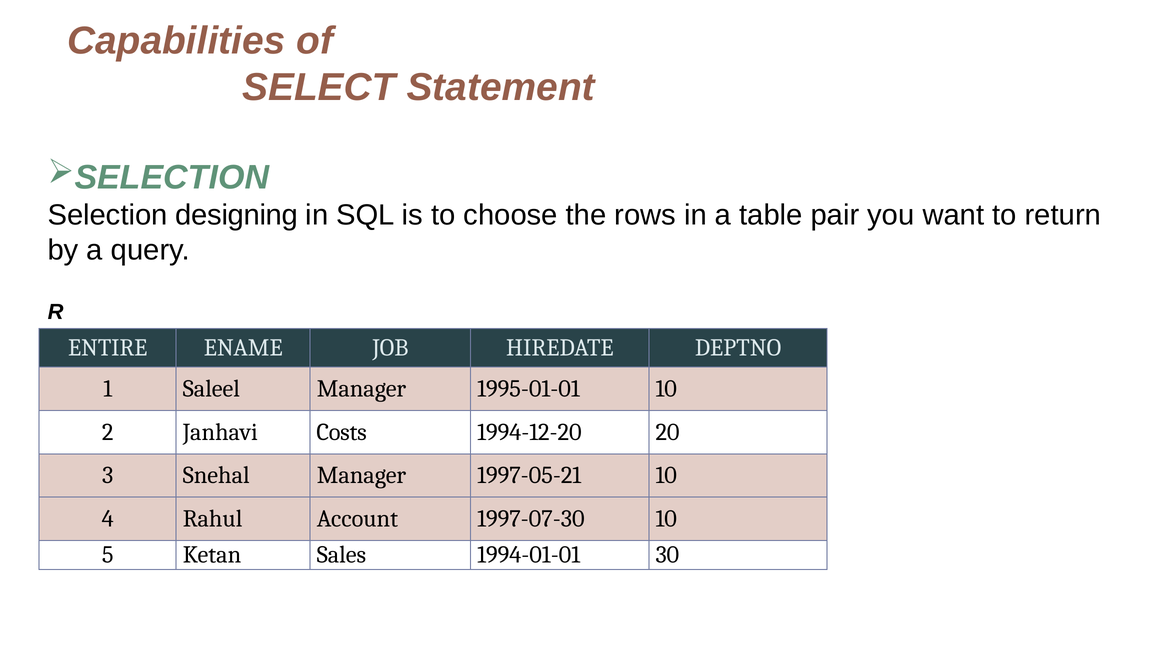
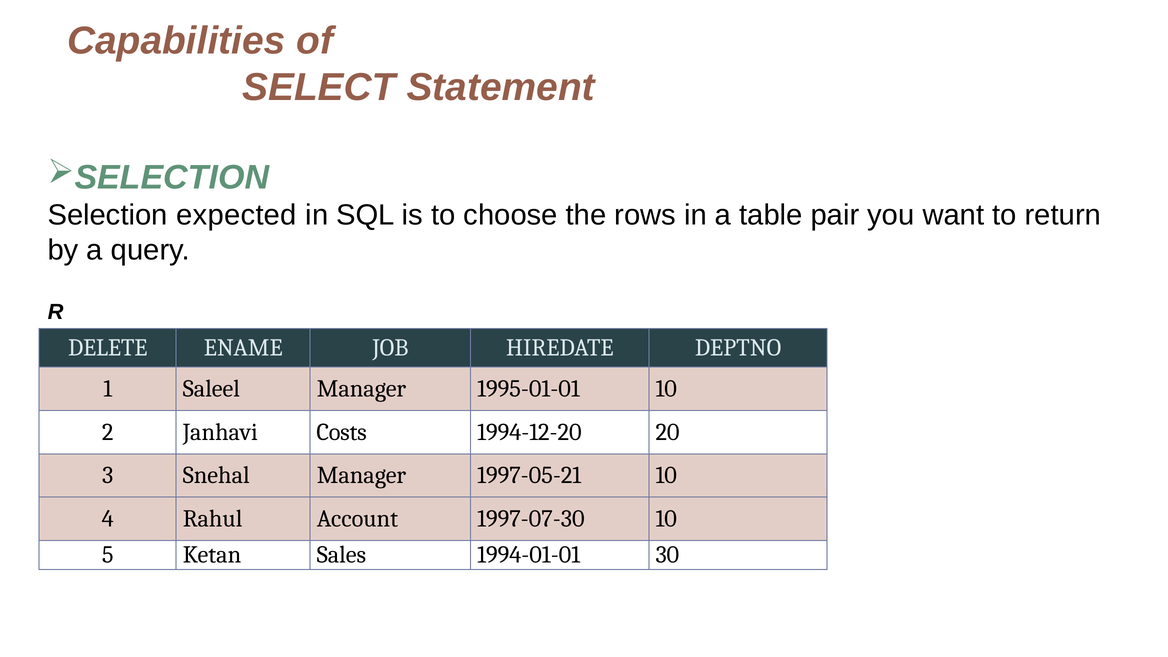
designing: designing -> expected (236, 215)
ENTIRE: ENTIRE -> DELETE (108, 348)
